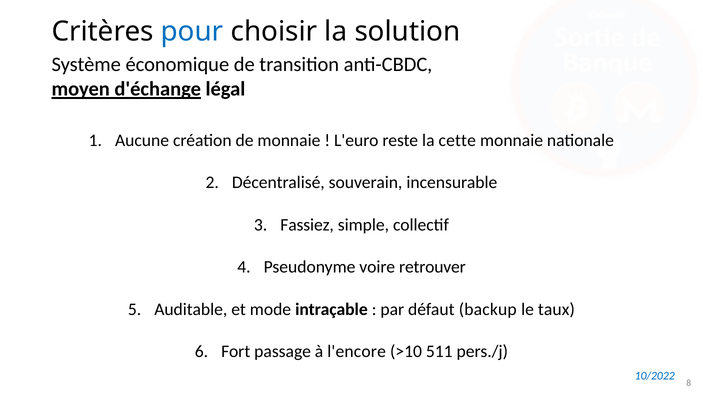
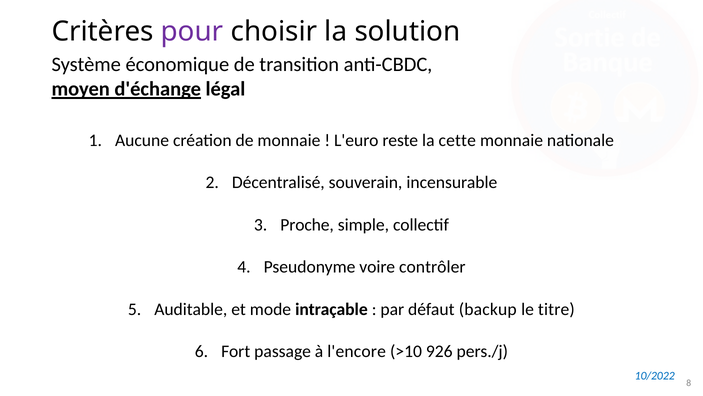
pour colour: blue -> purple (192, 32)
Fassiez: Fassiez -> Proche (307, 225)
retrouver: retrouver -> contrôler (432, 267)
taux: taux -> titre (556, 309)
511: 511 -> 926 (439, 351)
